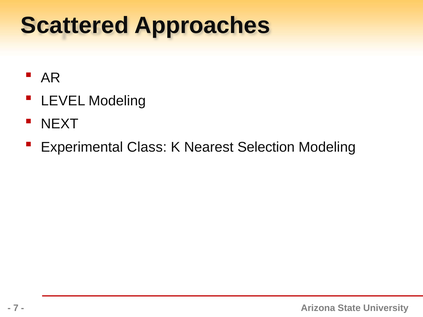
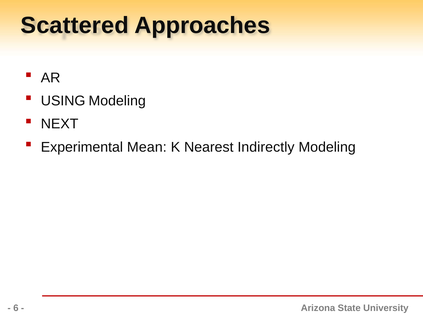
LEVEL: LEVEL -> USING (63, 101)
Class: Class -> Mean (147, 147)
Selection: Selection -> Indirectly (266, 147)
7: 7 -> 6 (16, 308)
